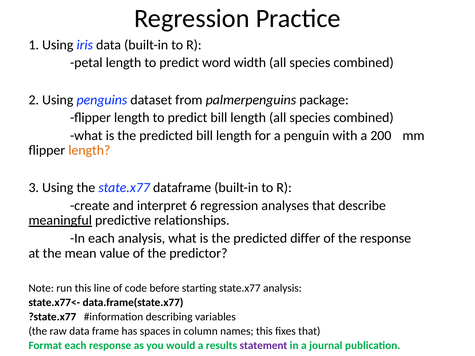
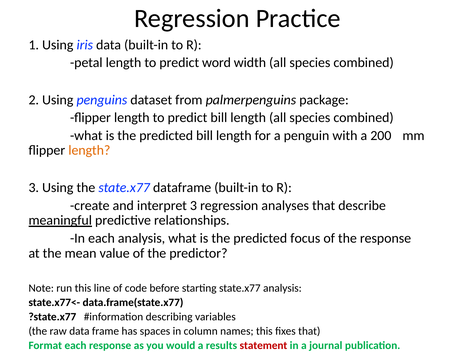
interpret 6: 6 -> 3 (193, 206)
differ: differ -> focus (305, 238)
statement colour: purple -> red (263, 346)
